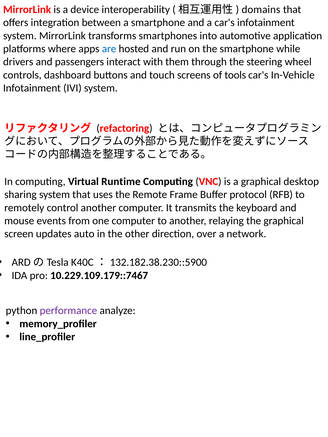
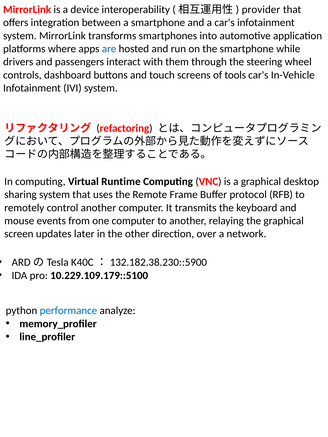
domains: domains -> provider (261, 9)
auto: auto -> later (84, 234)
10.229.109.179::7467: 10.229.109.179::7467 -> 10.229.109.179::5100 (99, 276)
performance colour: purple -> blue (68, 311)
